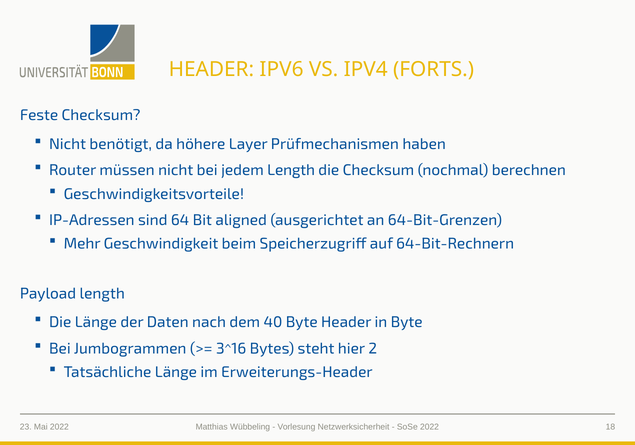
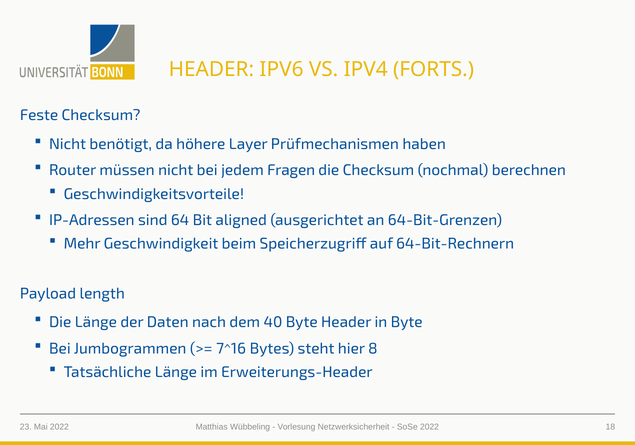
jedem Length: Length -> Fragen (291, 170)
3^16: 3^16 -> 7^16 (231, 349)
2: 2 -> 8 (373, 349)
